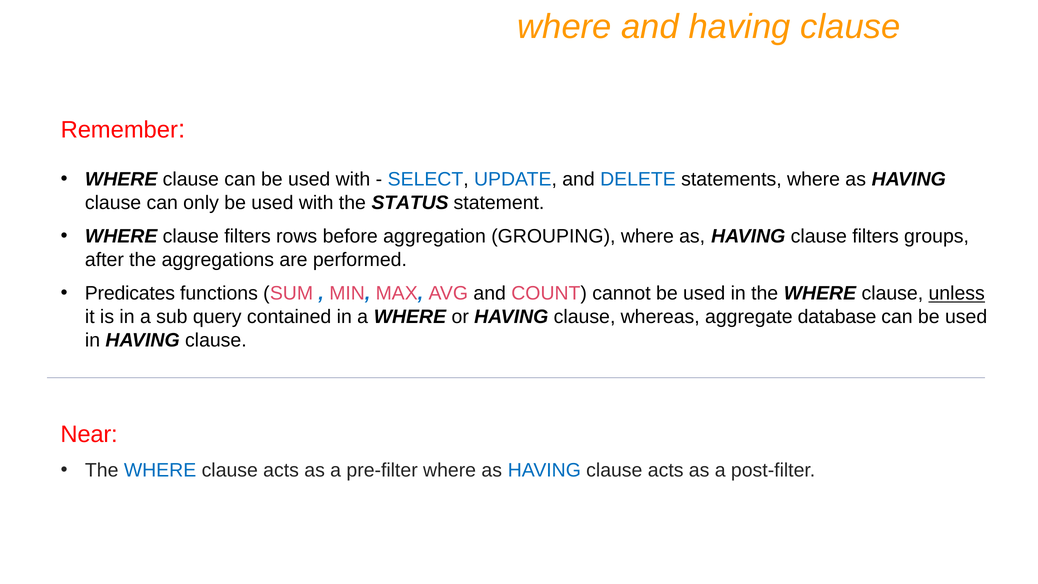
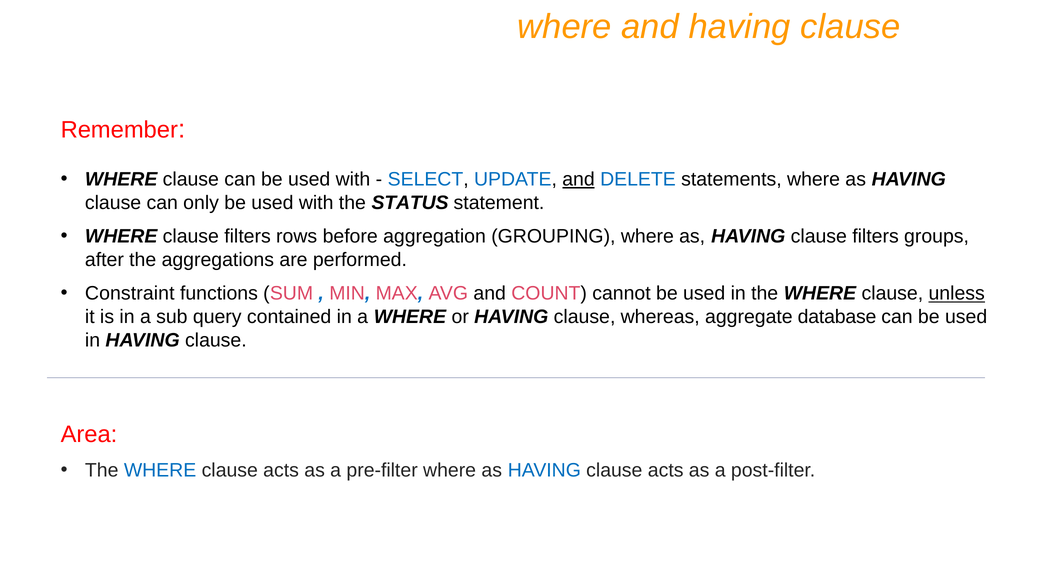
and underline: none -> present (579, 179)
Predicates: Predicates -> Constraint (130, 293)
Near: Near -> Area (89, 434)
